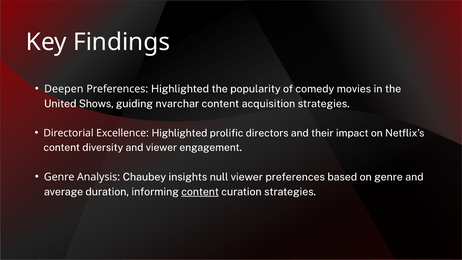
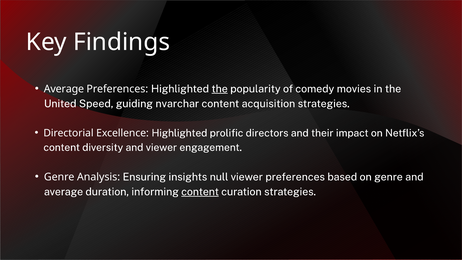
Deepen: Deepen -> Average (64, 89)
the underline: none -> present (220, 89)
Shows: Shows -> Speed (96, 104)
Chaubey: Chaubey -> Ensuring (144, 177)
